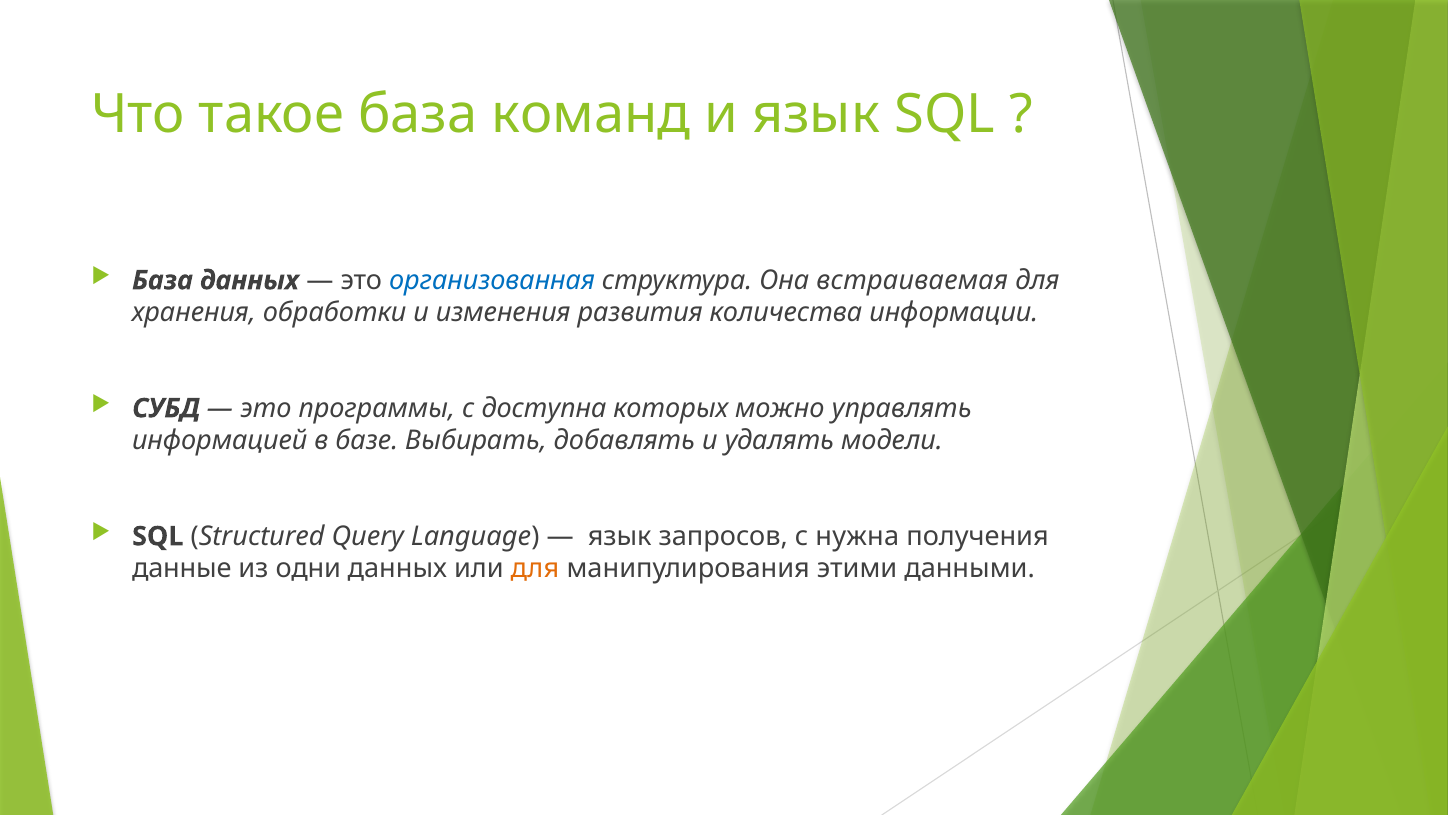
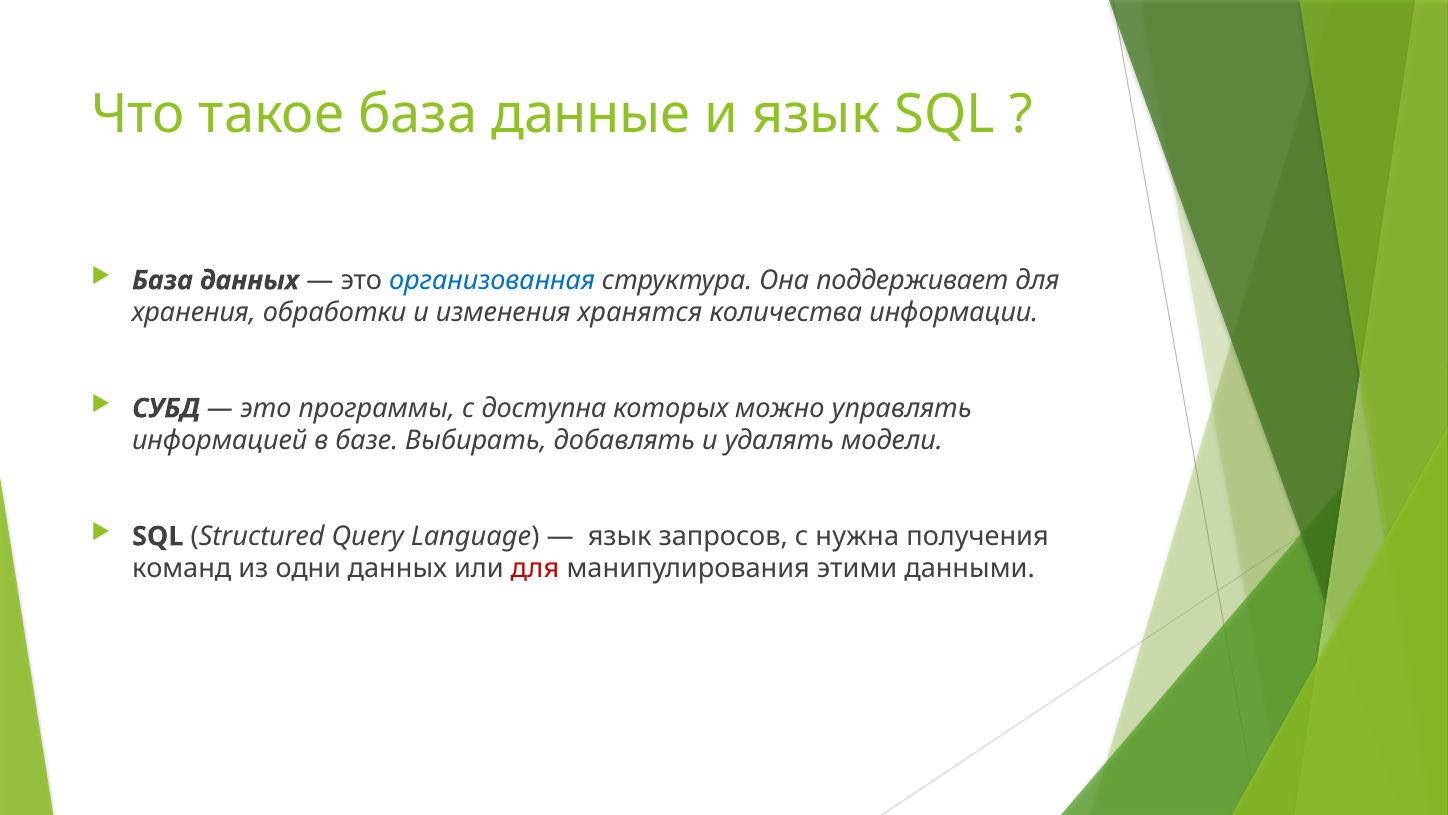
команд: команд -> данные (591, 114)
встраиваемая: встраиваемая -> поддерживает (912, 280)
развития: развития -> хранятся (640, 313)
данные: данные -> команд (182, 569)
для colour: orange -> red (535, 569)
